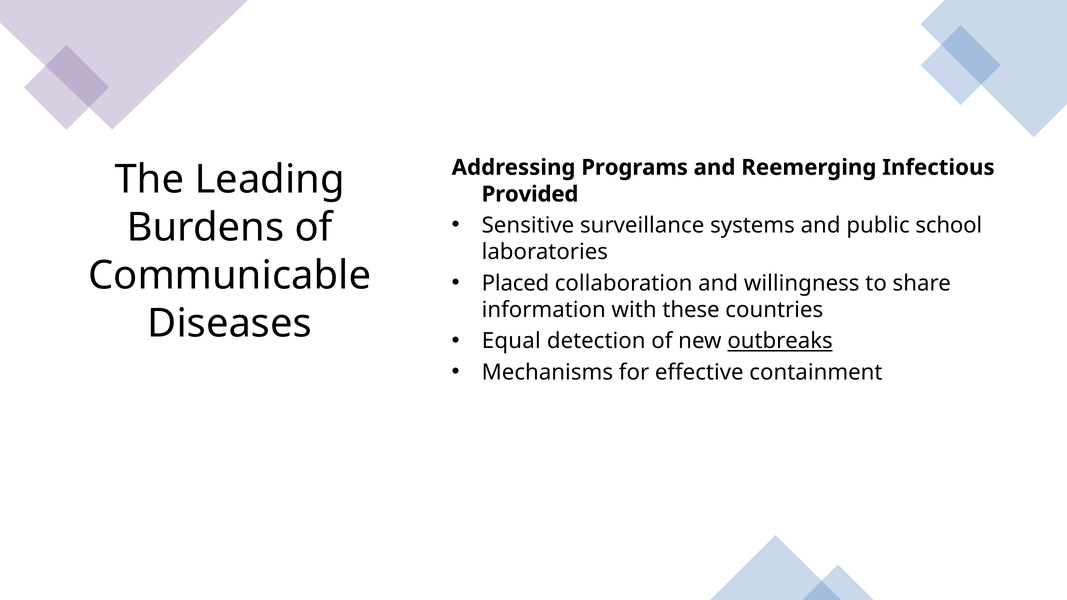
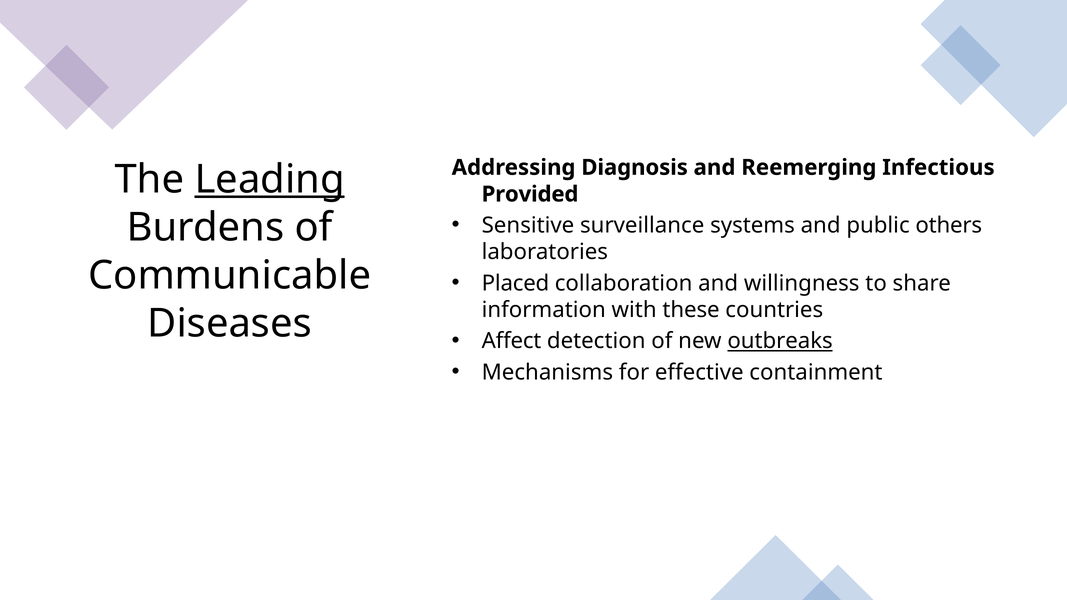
Programs: Programs -> Diagnosis (635, 168)
Leading underline: none -> present (270, 179)
school: school -> others (949, 225)
Equal: Equal -> Affect (512, 341)
